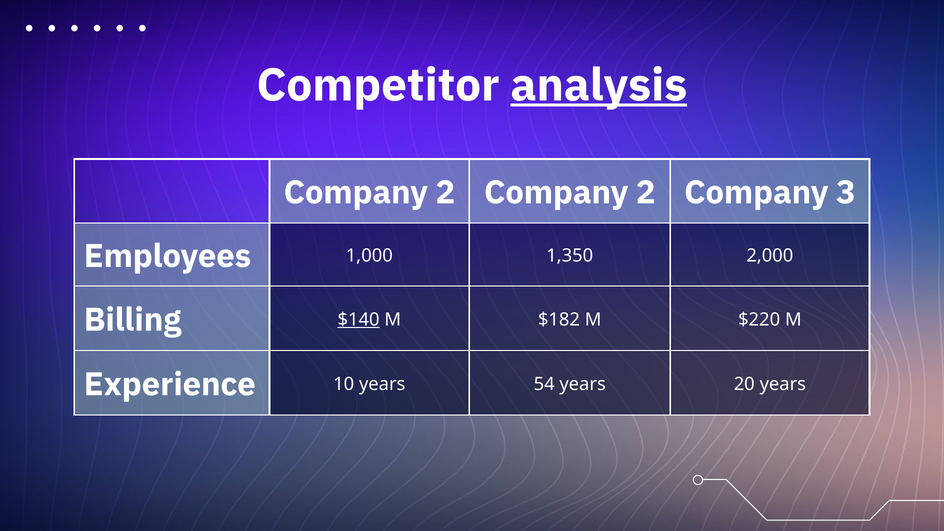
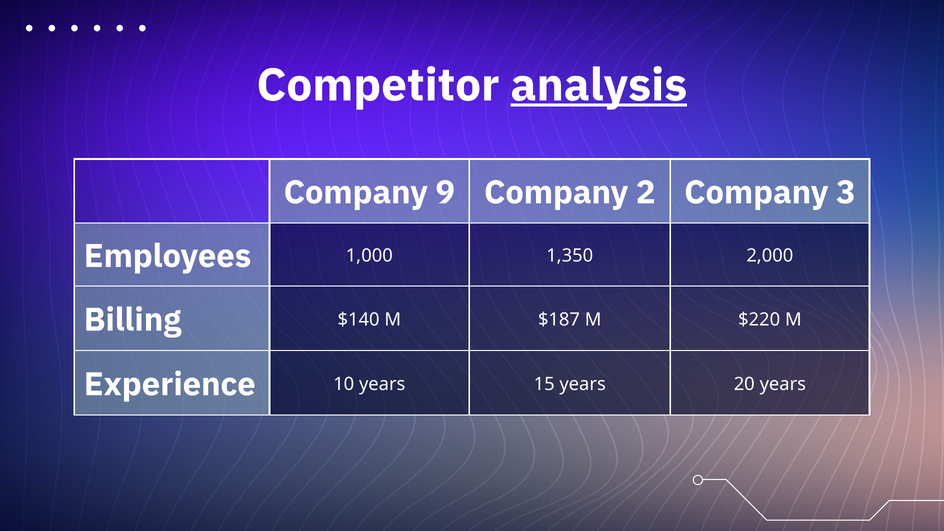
2: 2 -> 9 (445, 193)
$140 underline: present -> none (359, 320)
$182: $182 -> $187 (559, 320)
54: 54 -> 15 (544, 384)
